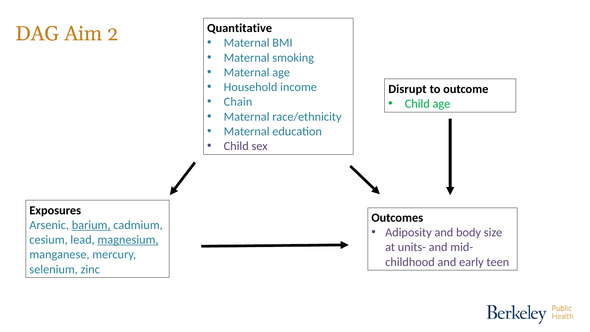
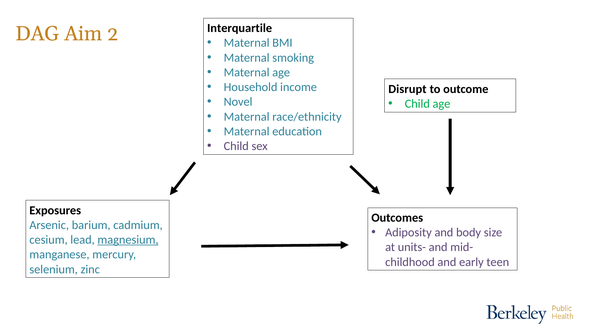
Quantitative: Quantitative -> Interquartile (240, 28)
Chain: Chain -> Novel (238, 102)
barium underline: present -> none (91, 225)
